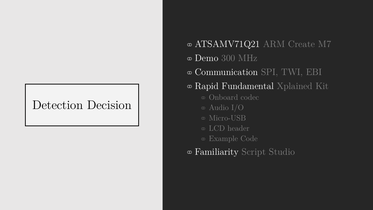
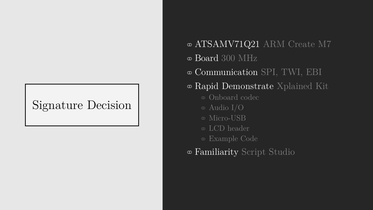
Demo: Demo -> Board (207, 58)
Fundamental: Fundamental -> Demonstrate (248, 86)
Detection: Detection -> Signature (58, 105)
